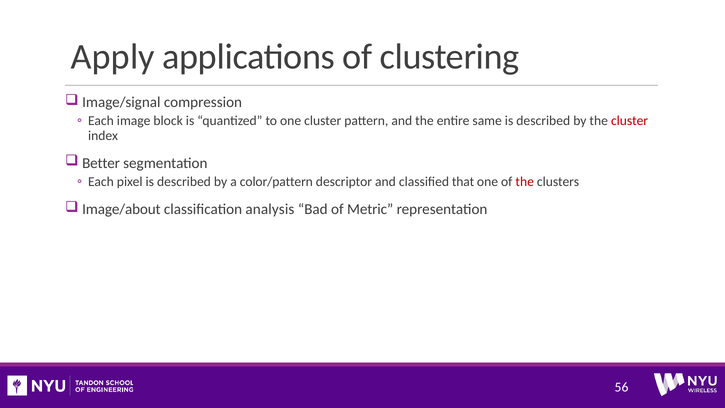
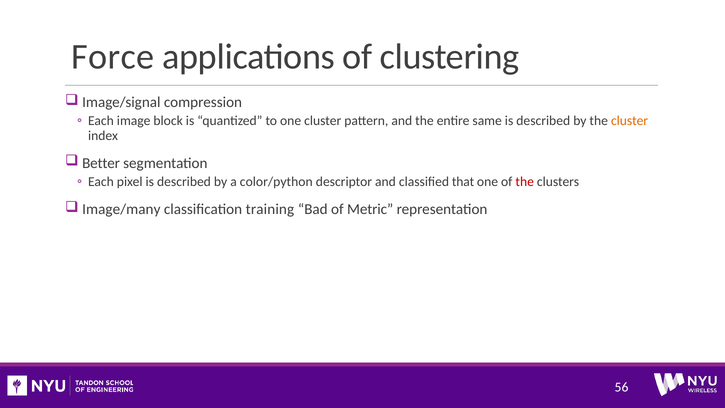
Apply: Apply -> Force (113, 57)
cluster colour: red -> orange (630, 121)
color/pattern: color/pattern -> color/python (276, 182)
Image/about: Image/about -> Image/many (121, 209)
analysis: analysis -> training (270, 209)
